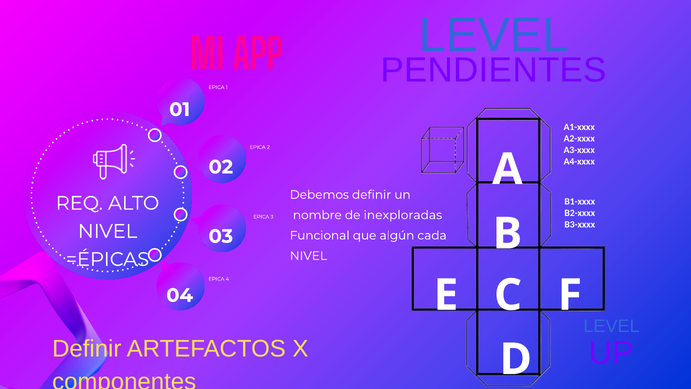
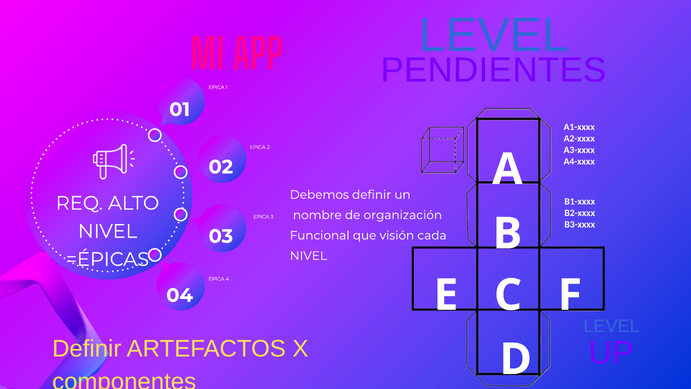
inexploradas: inexploradas -> organización (403, 215)
algún: algún -> visión (397, 235)
